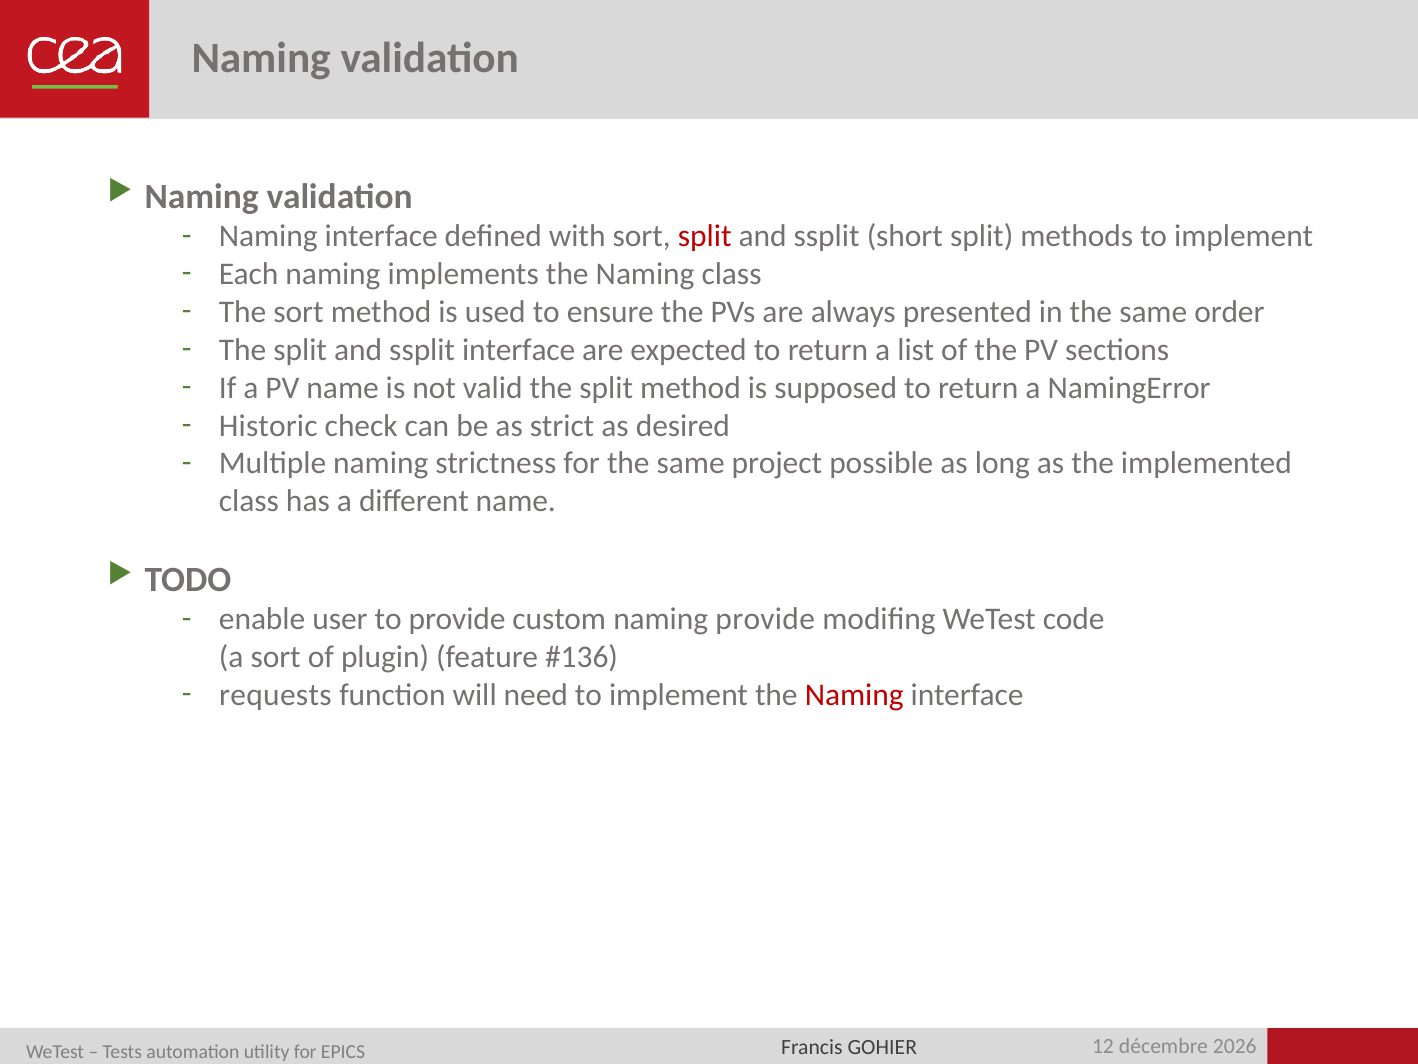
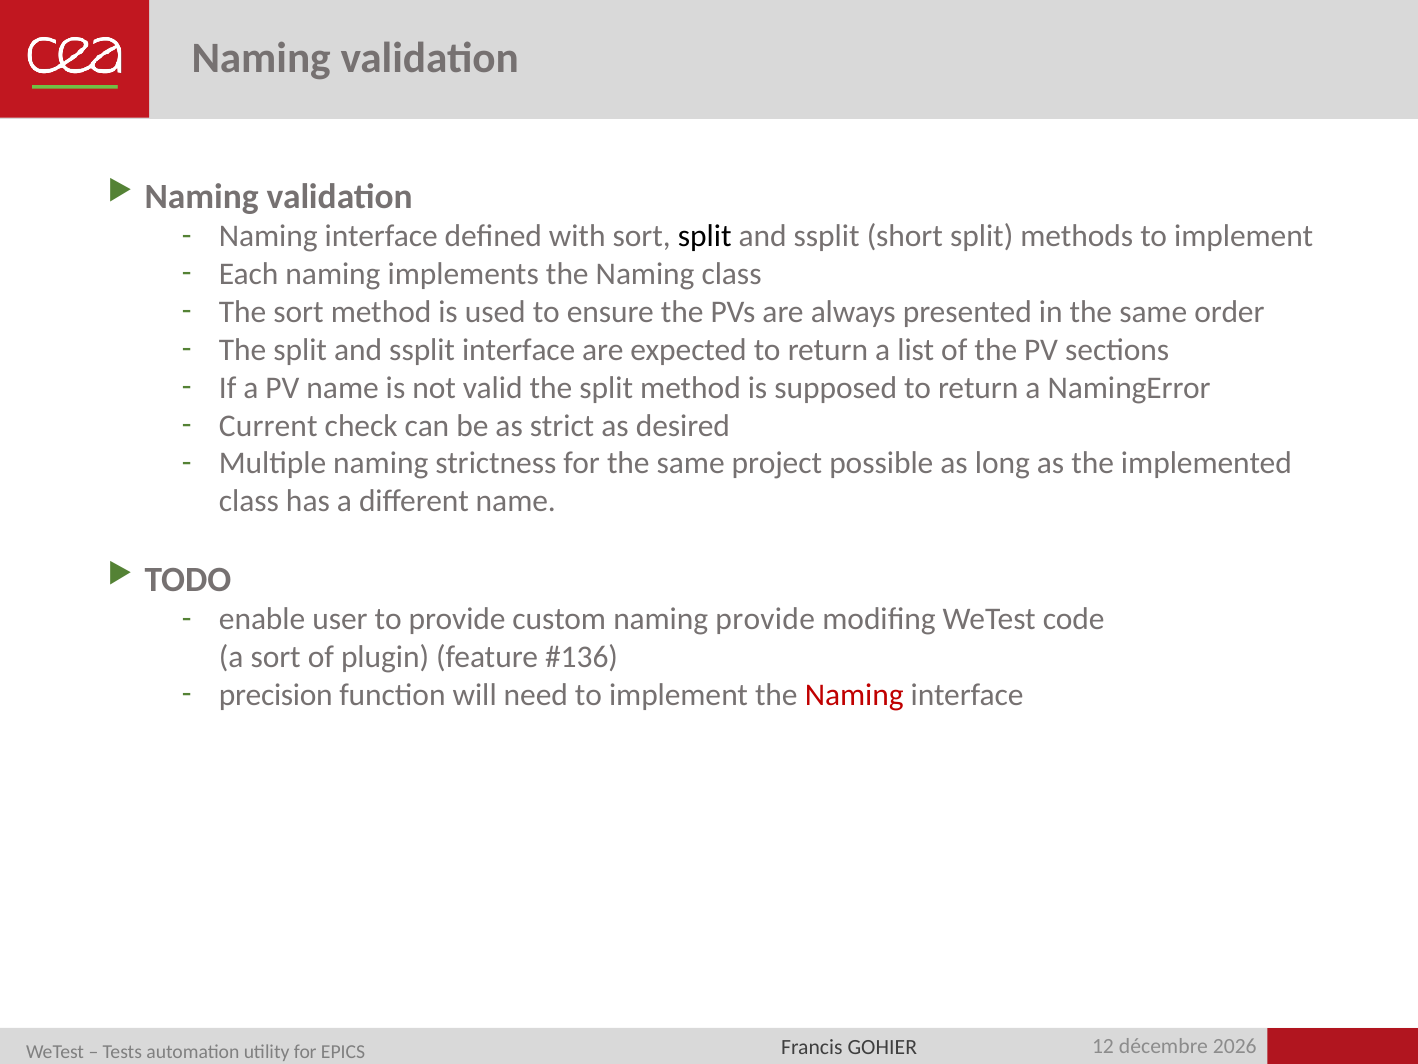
split colour: red -> black (705, 236)
Historic: Historic -> Current (268, 425)
requests: requests -> precision (276, 695)
